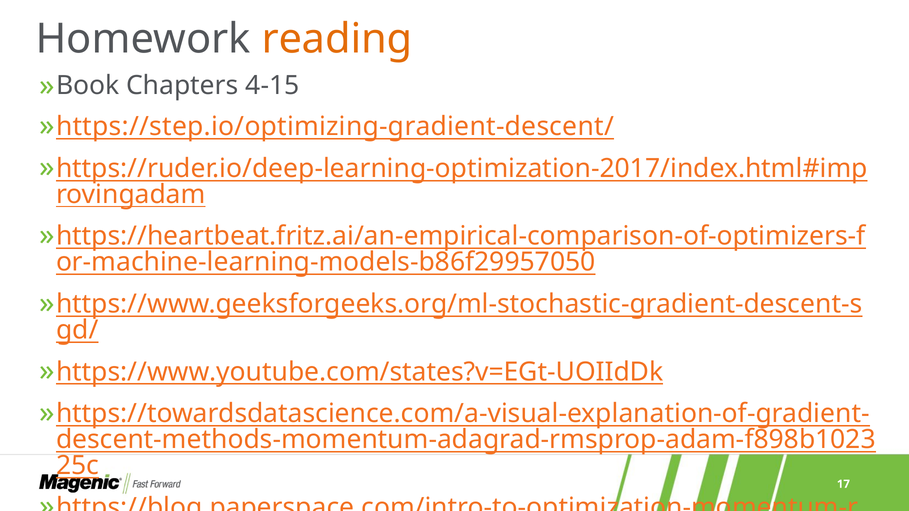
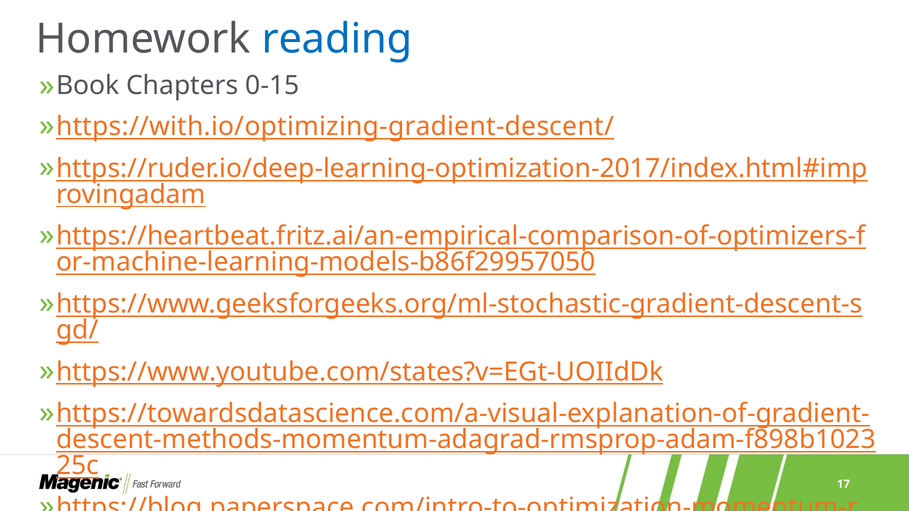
reading colour: orange -> blue (337, 39)
4-15: 4-15 -> 0-15 (272, 86)
https://step.io/optimizing-gradient-descent/: https://step.io/optimizing-gradient-descent/ -> https://with.io/optimizing-gradient-descent/ (335, 127)
